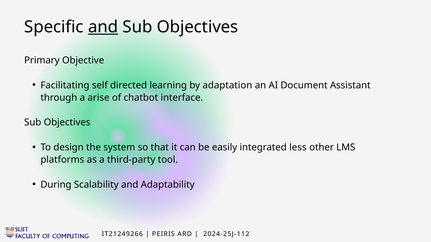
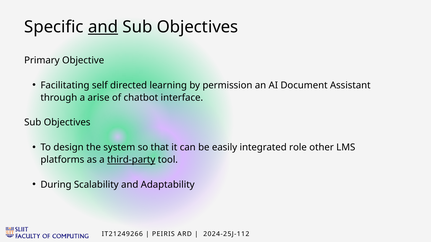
adaptation: adaptation -> permission (227, 85)
less: less -> role (298, 148)
third-party underline: none -> present (131, 160)
